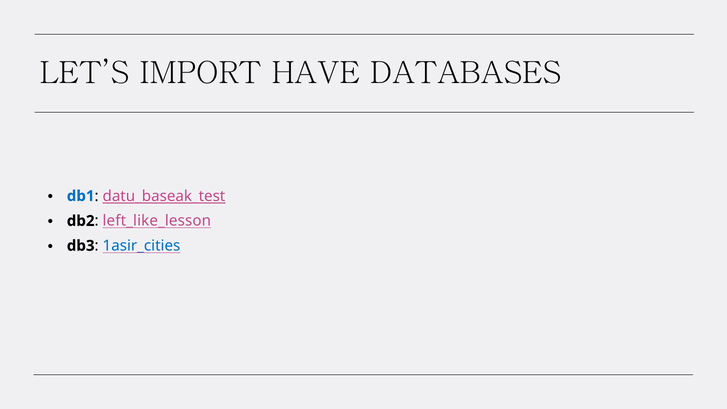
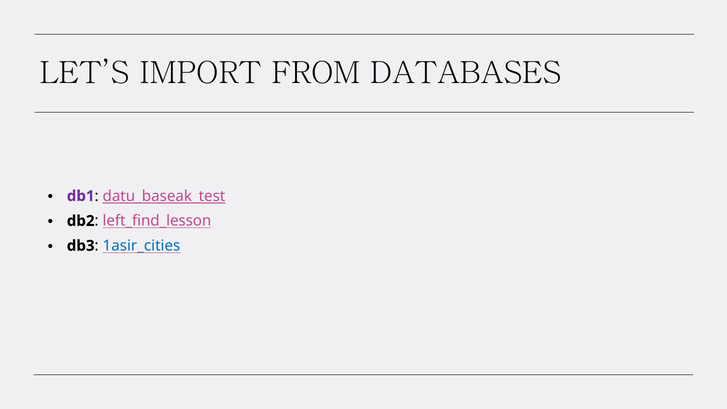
HAVE: HAVE -> FROM (316, 73)
db1 colour: blue -> purple (81, 196)
left_like_lesson: left_like_lesson -> left_find_lesson (157, 221)
